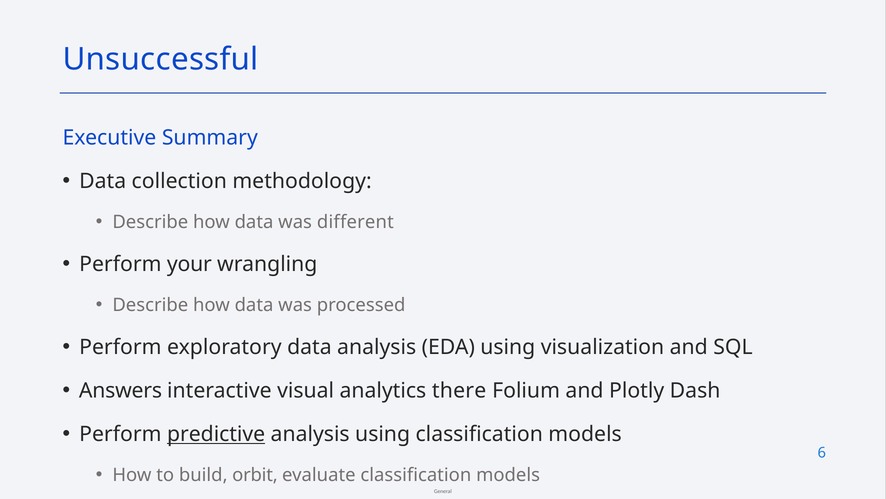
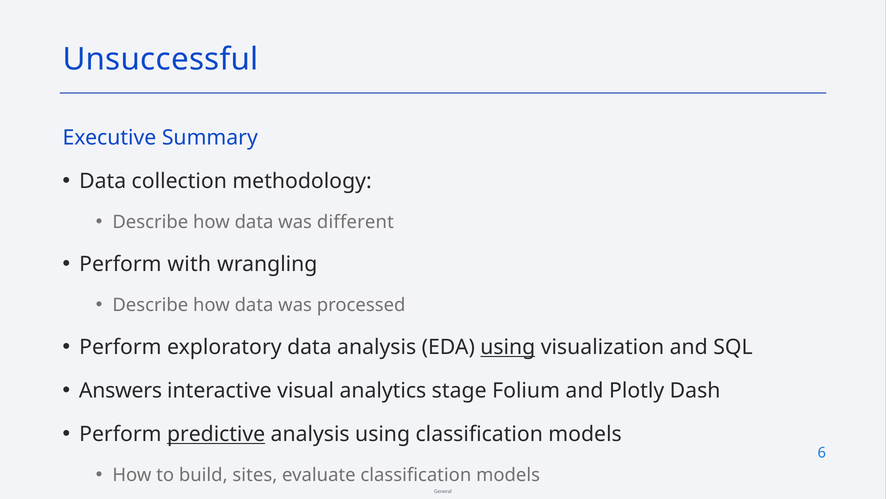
your: your -> with (189, 264)
using underline: none -> present (508, 347)
there: there -> stage (459, 390)
orbit: orbit -> sites (255, 475)
